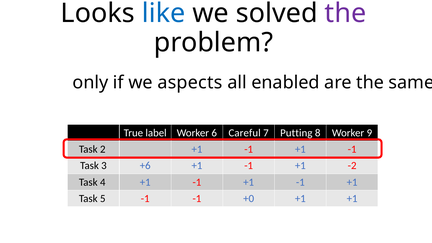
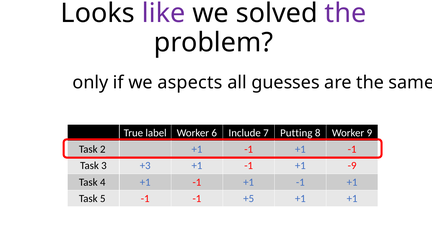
like colour: blue -> purple (164, 13)
enabled: enabled -> guesses (286, 83)
Careful: Careful -> Include (245, 133)
+6: +6 -> +3 (145, 166)
-2: -2 -> -9 (352, 166)
+0: +0 -> +5 (249, 199)
